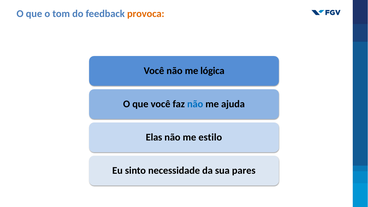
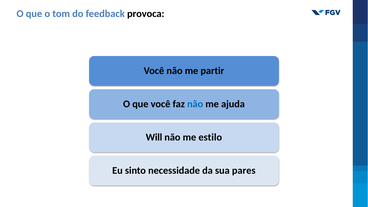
provoca colour: orange -> black (146, 14)
lógica: lógica -> partir (212, 71)
Elas: Elas -> Will (154, 137)
